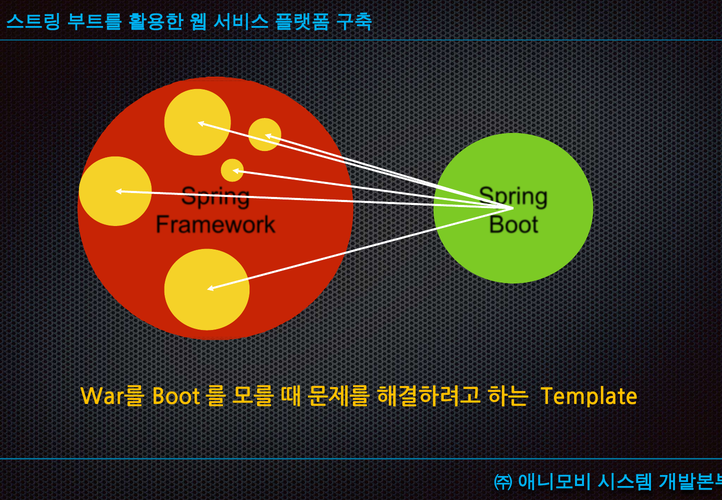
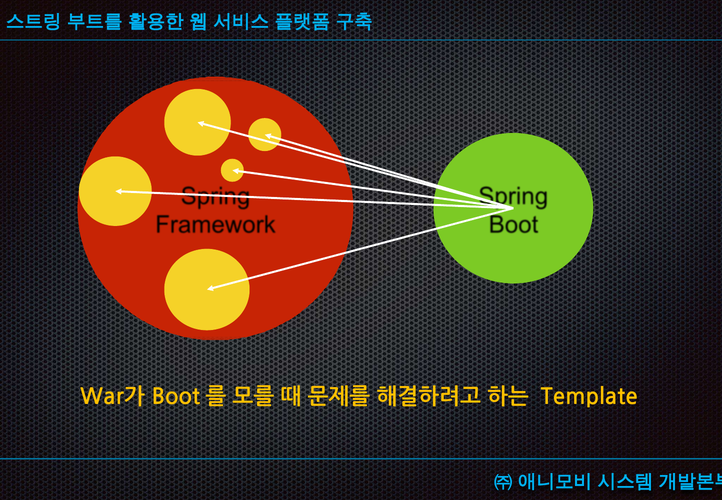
War를: War를 -> War가 (113, 397)
